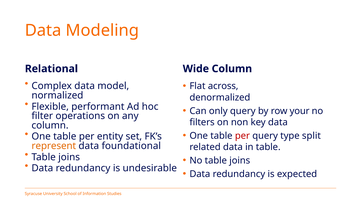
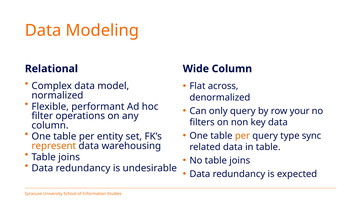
per colour: red -> orange (242, 136)
split: split -> sync (312, 136)
foundational: foundational -> warehousing (131, 146)
